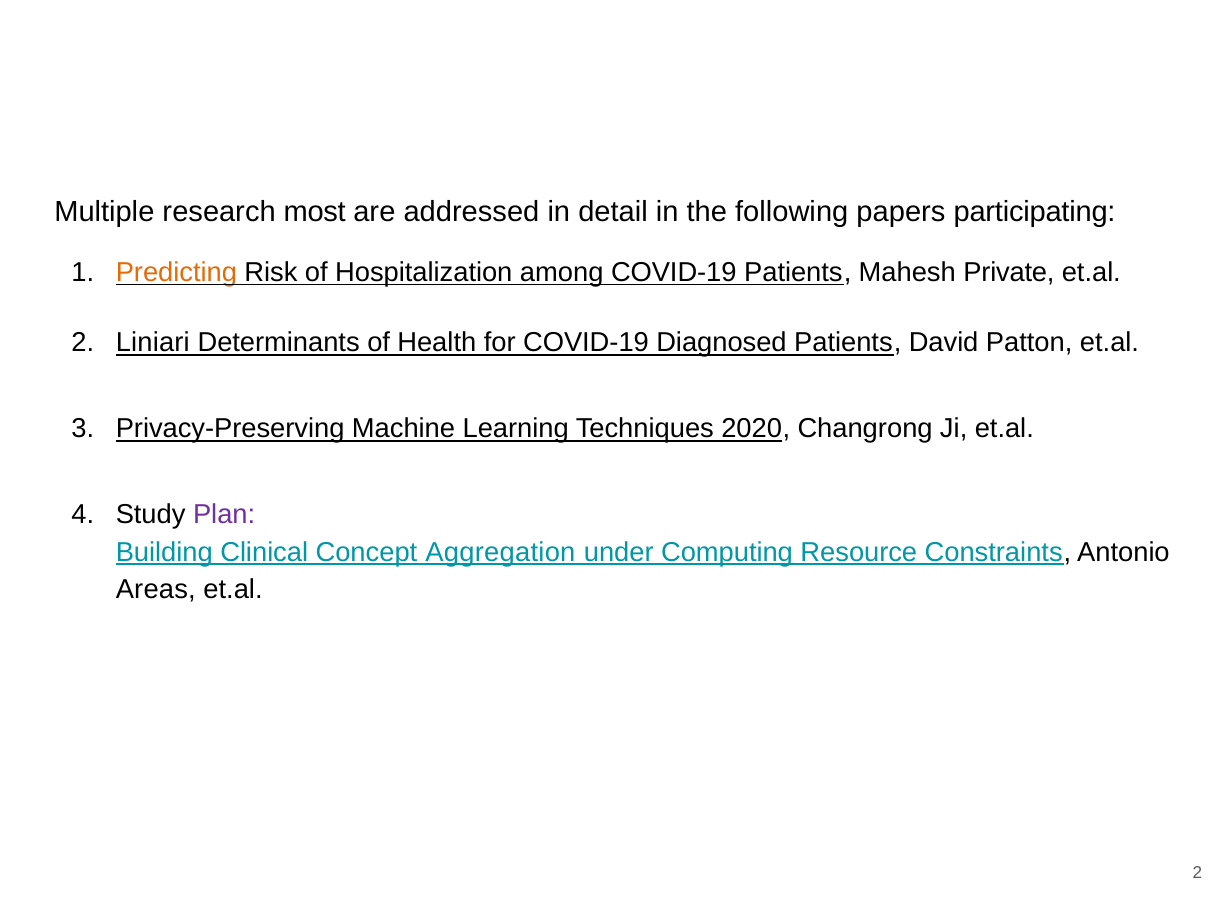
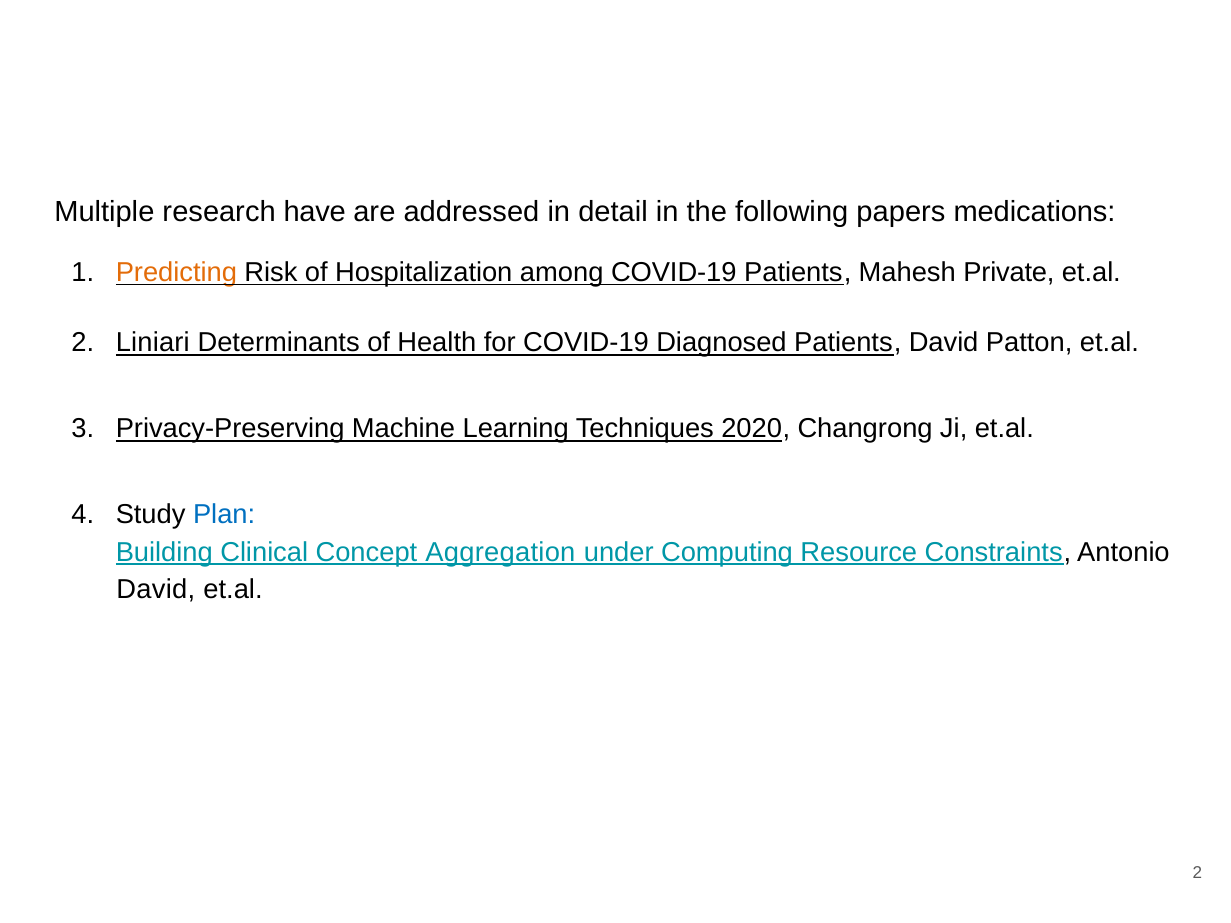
most: most -> have (315, 212)
participating: participating -> medications (1034, 212)
Plan colour: purple -> blue (224, 514)
Areas: Areas -> David (156, 590)
